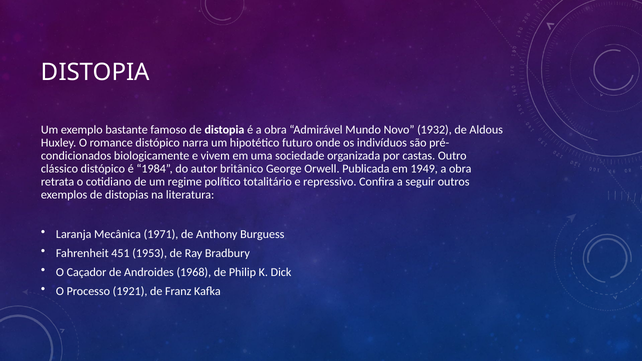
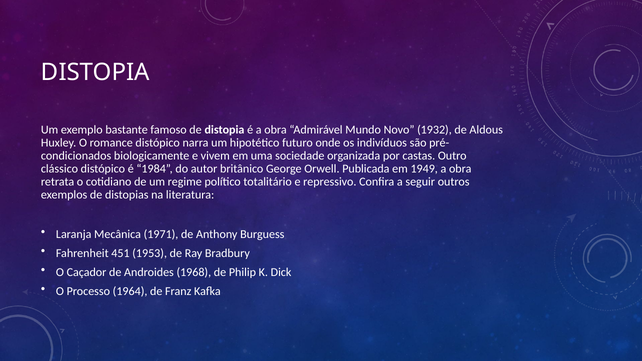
1921: 1921 -> 1964 (130, 291)
